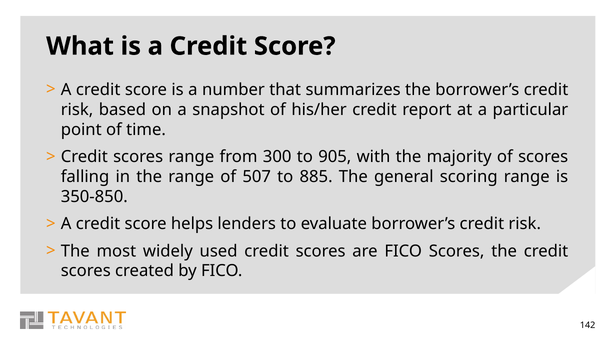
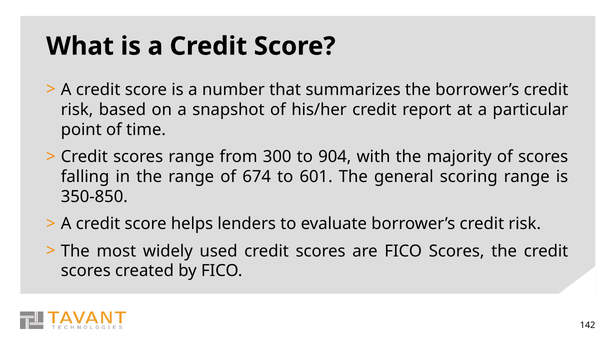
905: 905 -> 904 (335, 157)
507: 507 -> 674 (257, 177)
885: 885 -> 601 (316, 177)
